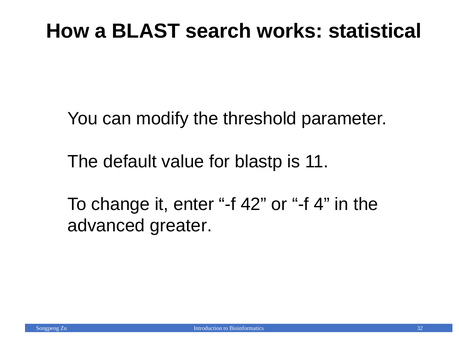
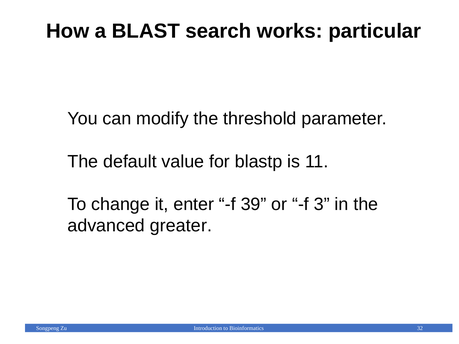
statistical: statistical -> particular (375, 31)
42: 42 -> 39 (254, 204)
4: 4 -> 3 (322, 204)
